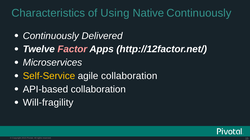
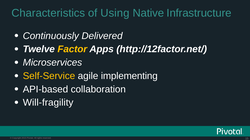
Native Continuously: Continuously -> Infrastructure (199, 13)
Factor colour: pink -> yellow (72, 49)
agile collaboration: collaboration -> implementing (129, 76)
